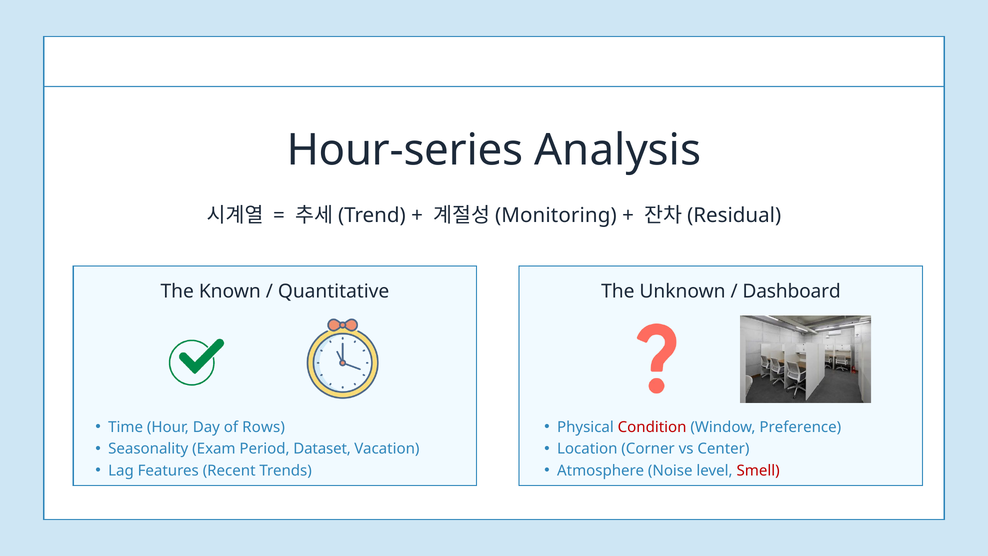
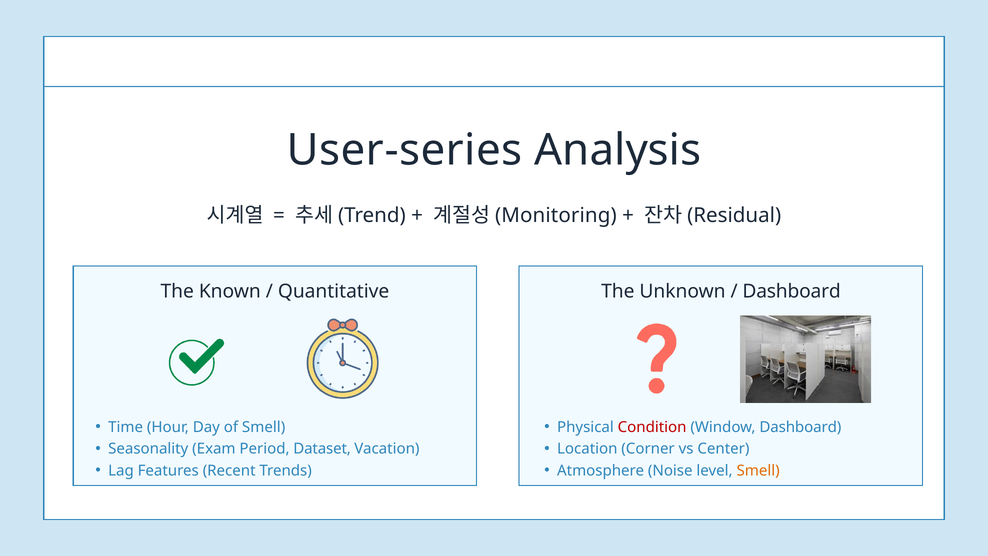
Hour-series: Hour-series -> User-series (405, 150)
of Rows: Rows -> Smell (264, 427)
Window Preference: Preference -> Dashboard (800, 427)
Smell colour: red -> orange (758, 471)
